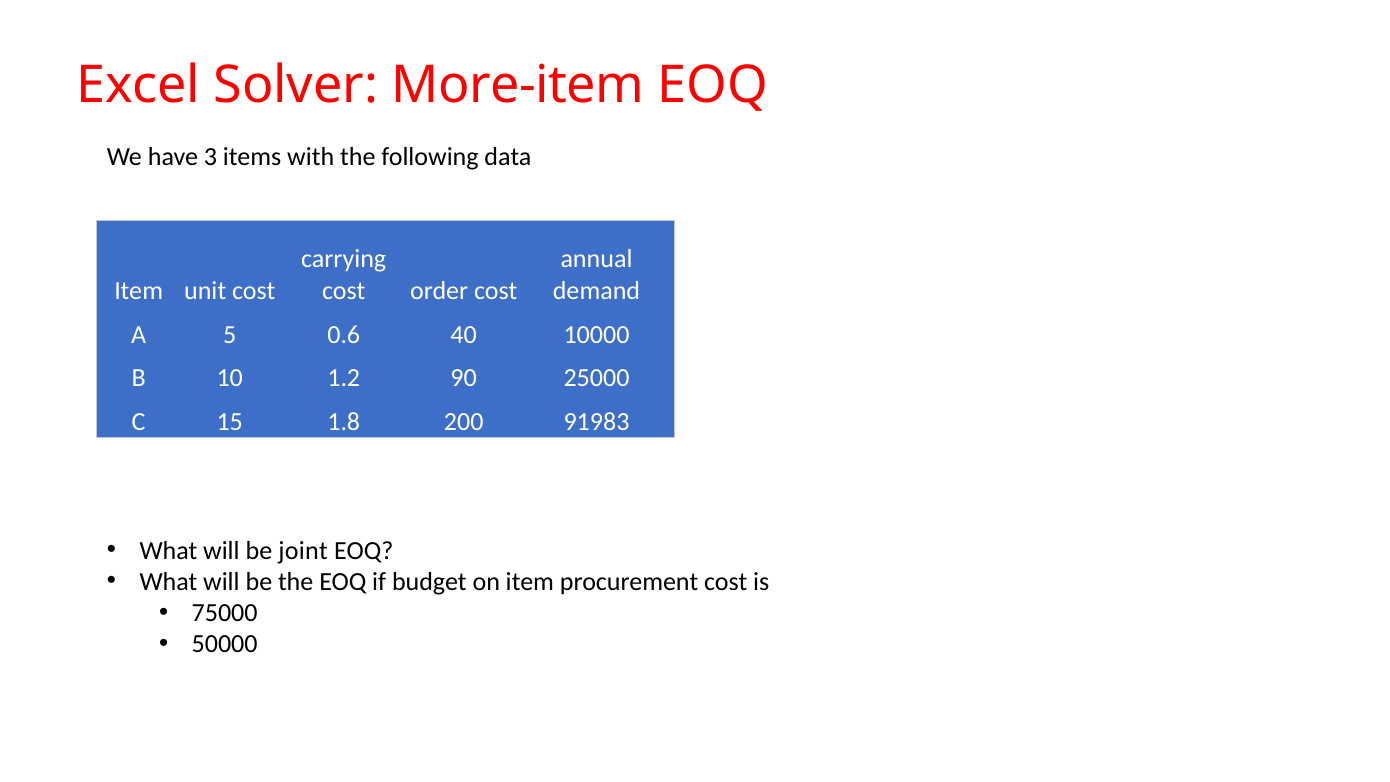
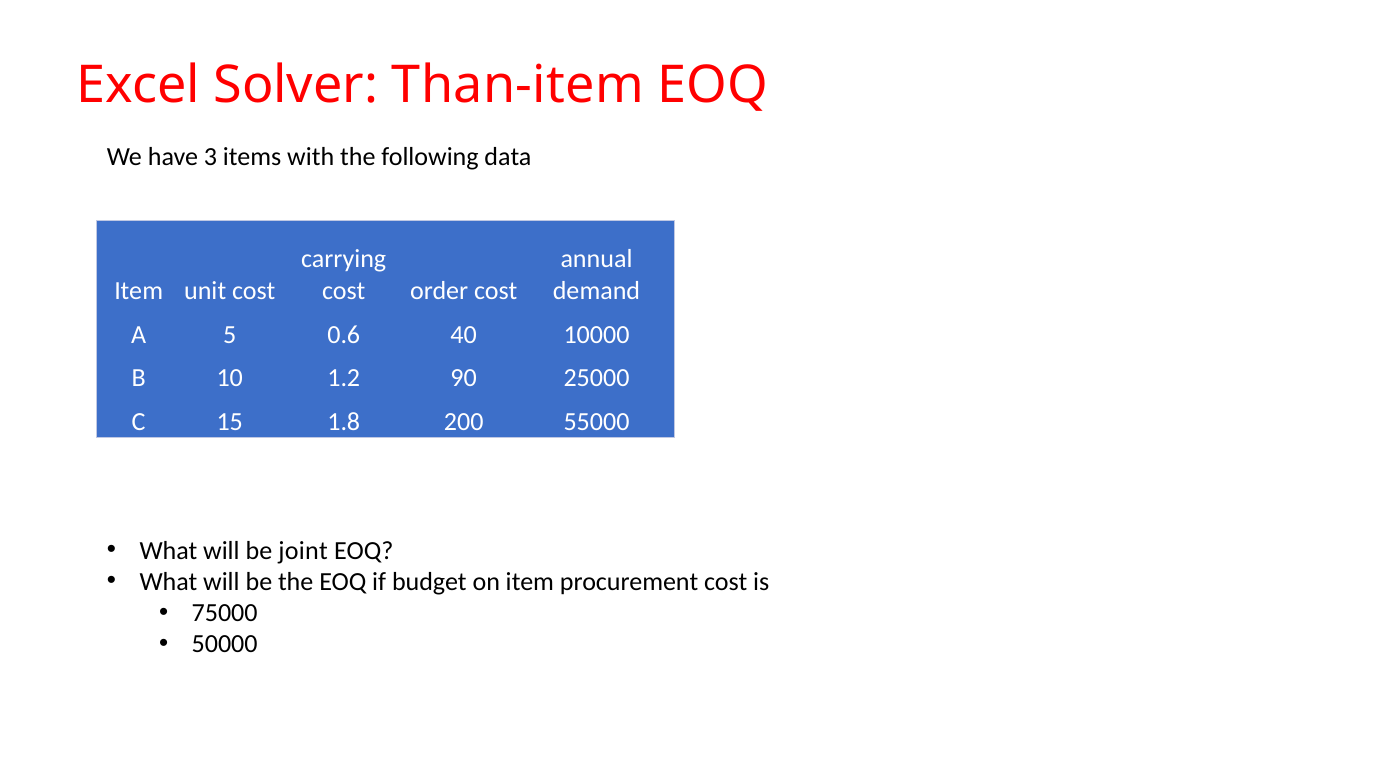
More-item: More-item -> Than-item (518, 85)
91983: 91983 -> 55000 (596, 422)
